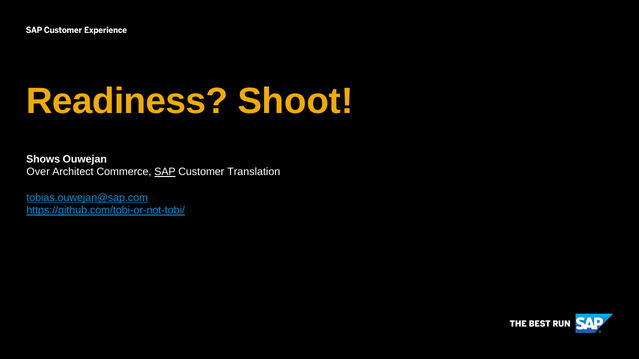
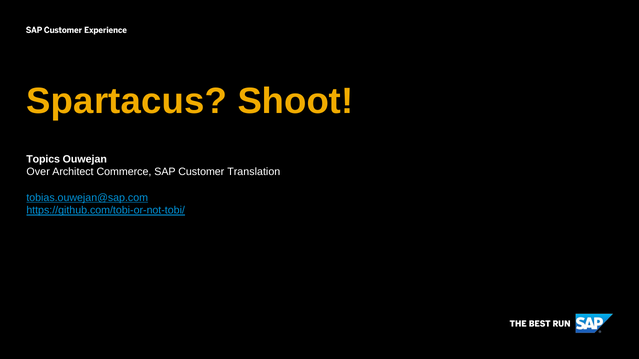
Readiness: Readiness -> Spartacus (127, 101)
Shows: Shows -> Topics (43, 159)
SAP underline: present -> none (165, 172)
